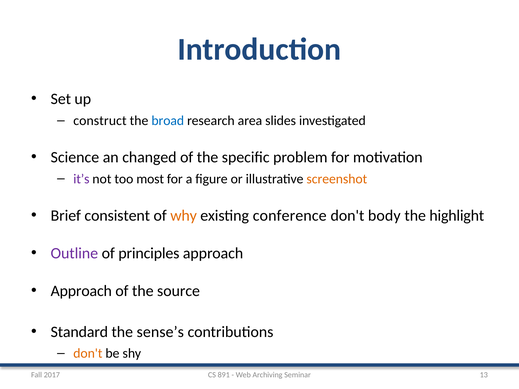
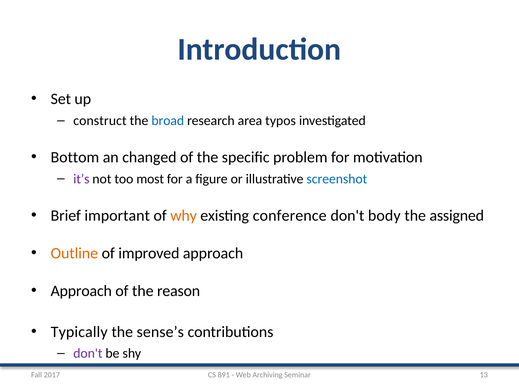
slides: slides -> typos (281, 121)
Science: Science -> Bottom (75, 157)
screenshot colour: orange -> blue (337, 179)
consistent: consistent -> important (117, 216)
highlight: highlight -> assigned (457, 216)
Outline colour: purple -> orange (74, 253)
principles: principles -> improved (149, 253)
source: source -> reason (179, 291)
Standard: Standard -> Typically (79, 332)
don't colour: orange -> purple (88, 354)
